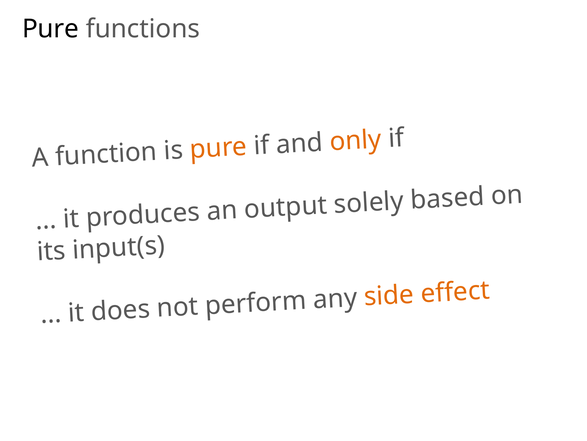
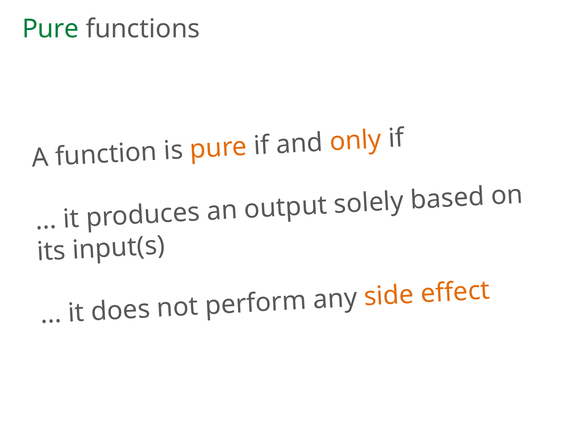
Pure colour: black -> green (51, 29)
